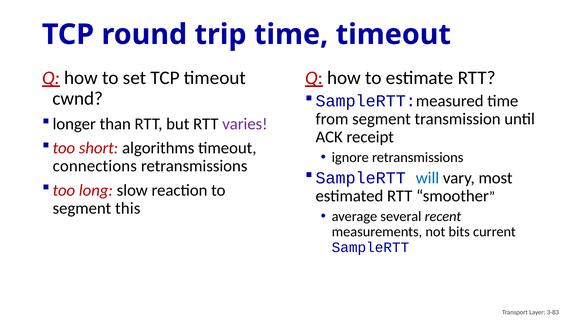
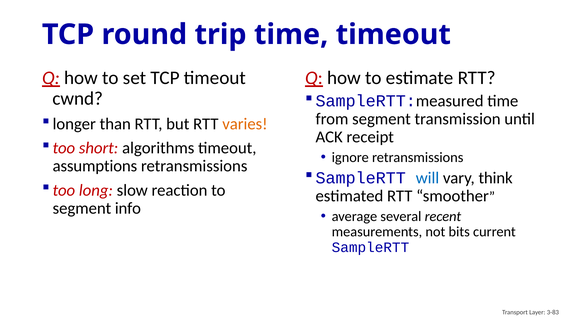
varies colour: purple -> orange (245, 124)
connections: connections -> assumptions (95, 166)
most: most -> think (496, 178)
this: this -> info (128, 208)
